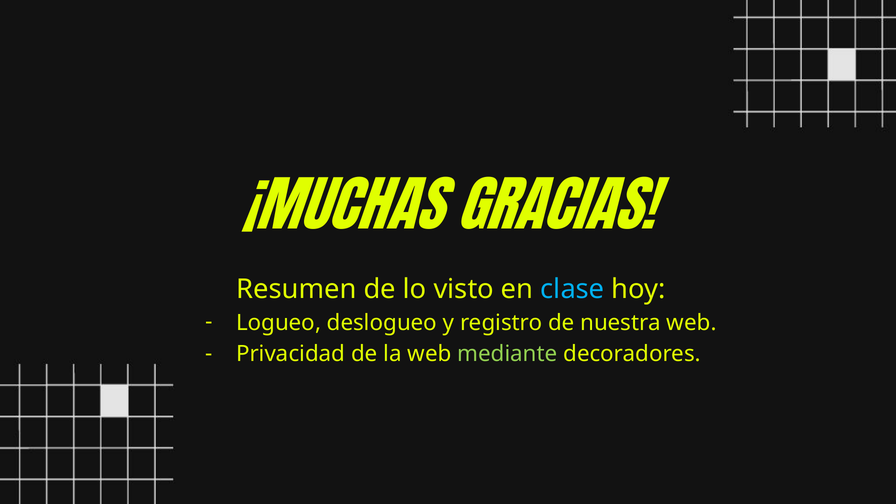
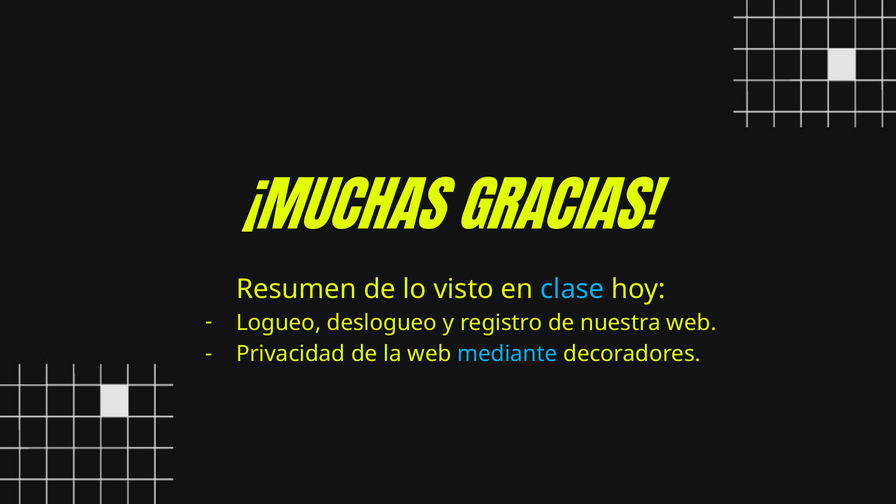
mediante colour: light green -> light blue (507, 354)
